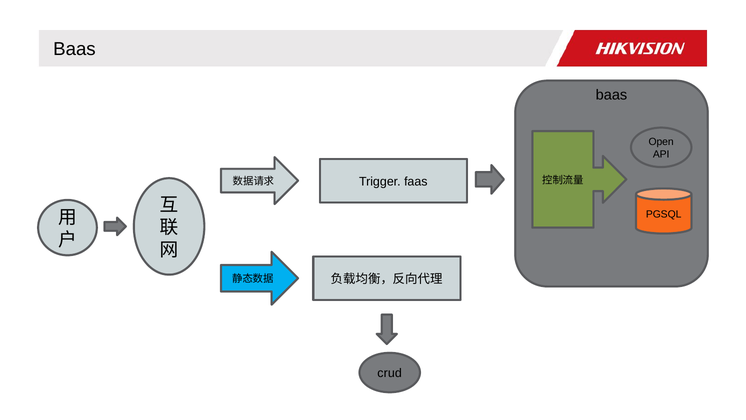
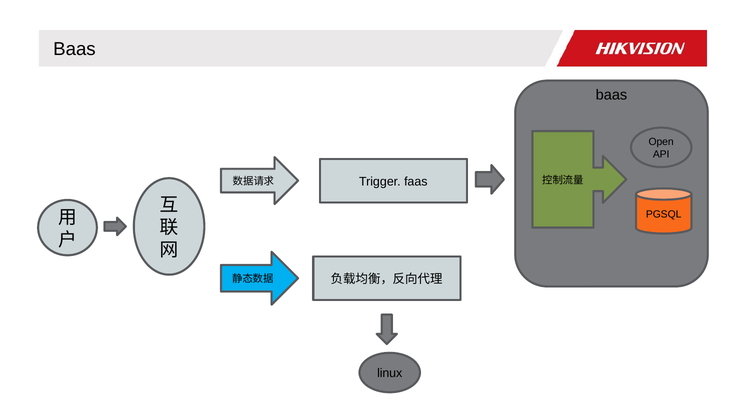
crud: crud -> linux (390, 373)
